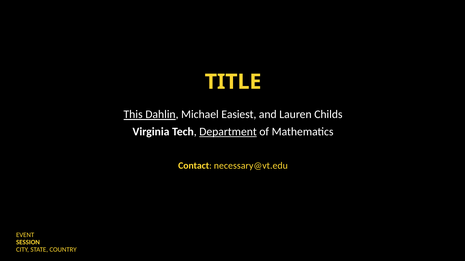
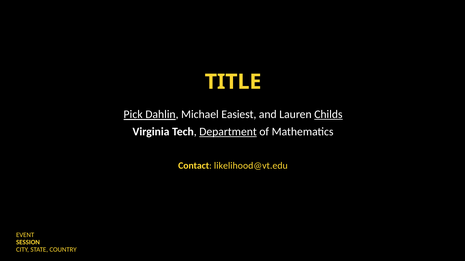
This: This -> Pick (133, 115)
Childs underline: none -> present (328, 115)
necessary@vt.edu: necessary@vt.edu -> likelihood@vt.edu (251, 166)
